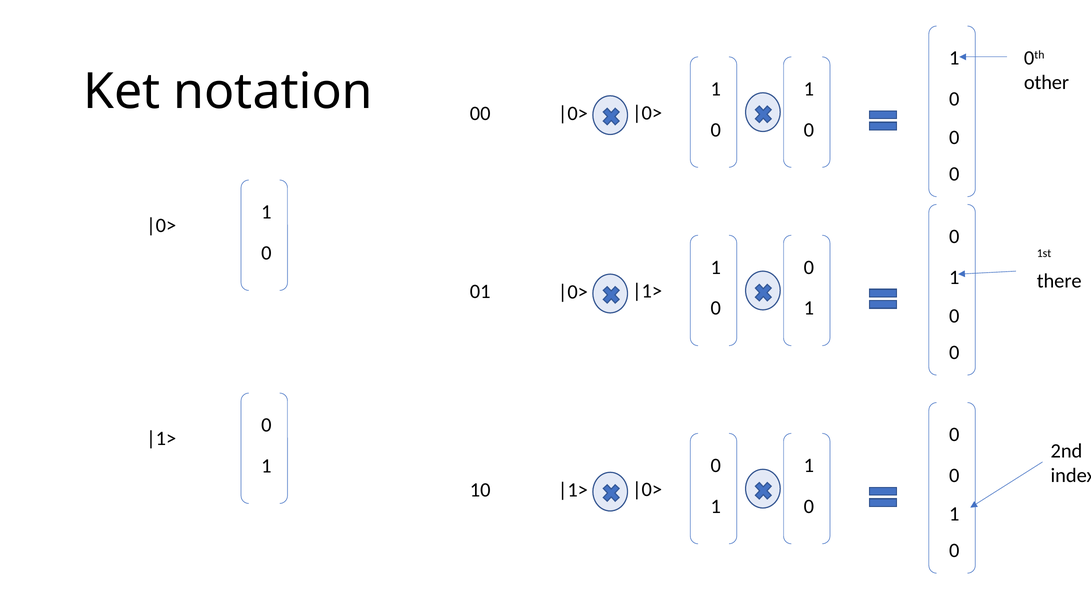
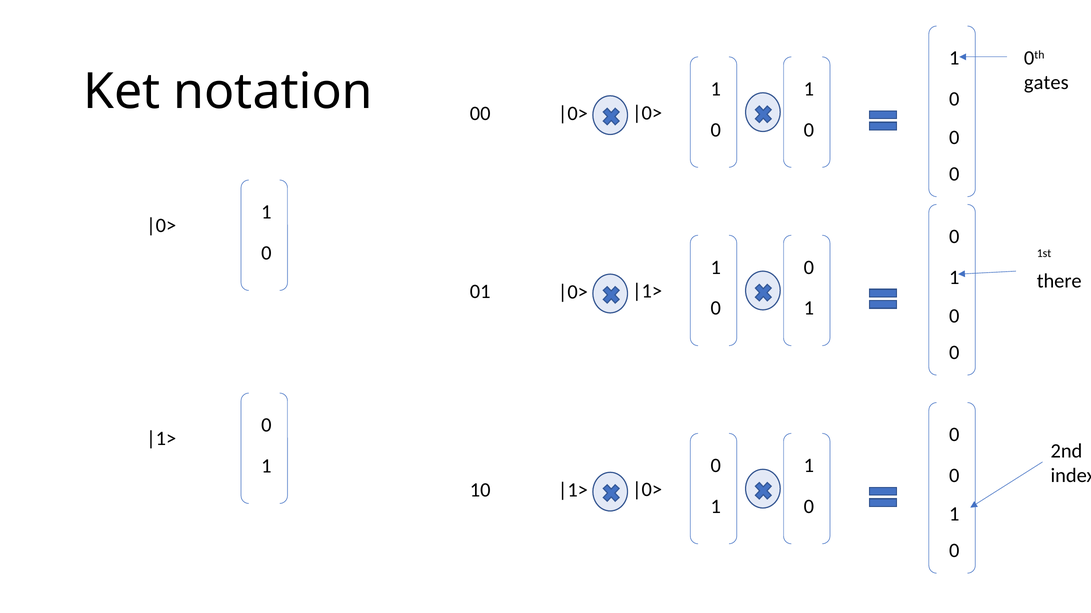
other: other -> gates (1046, 83)
